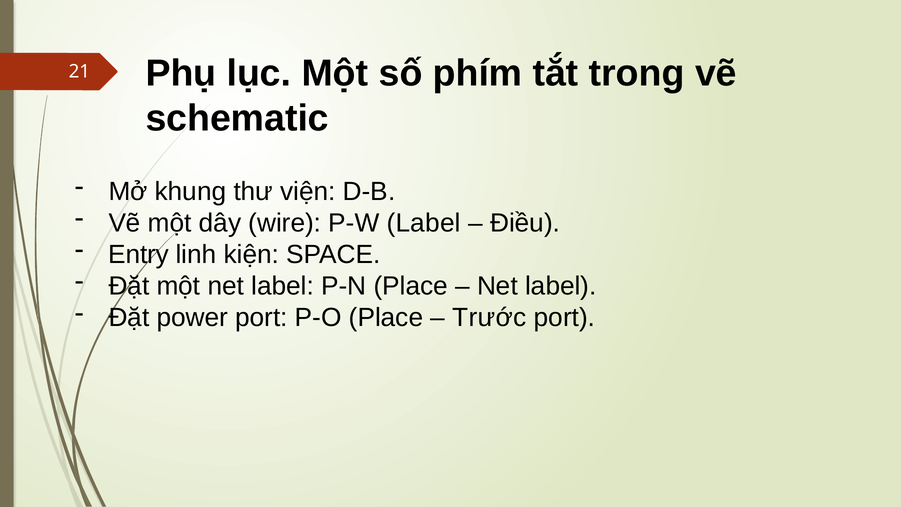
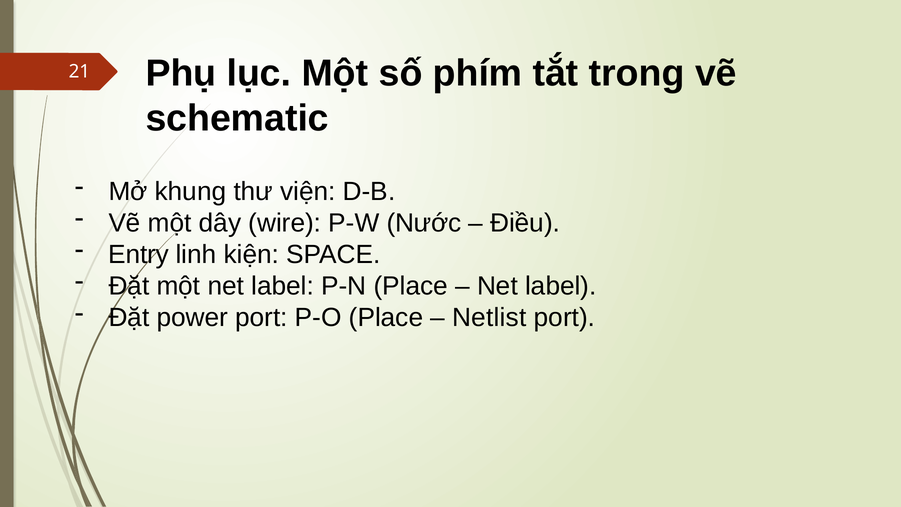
P-W Label: Label -> Nước (424, 223)
Trước: Trước -> Netlist (489, 317)
